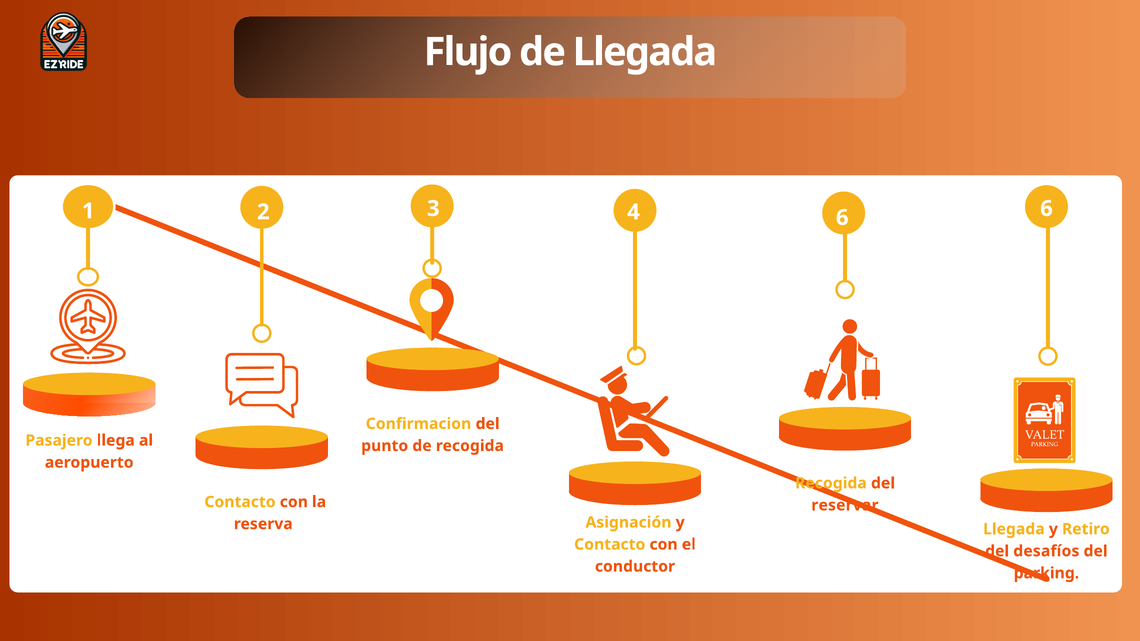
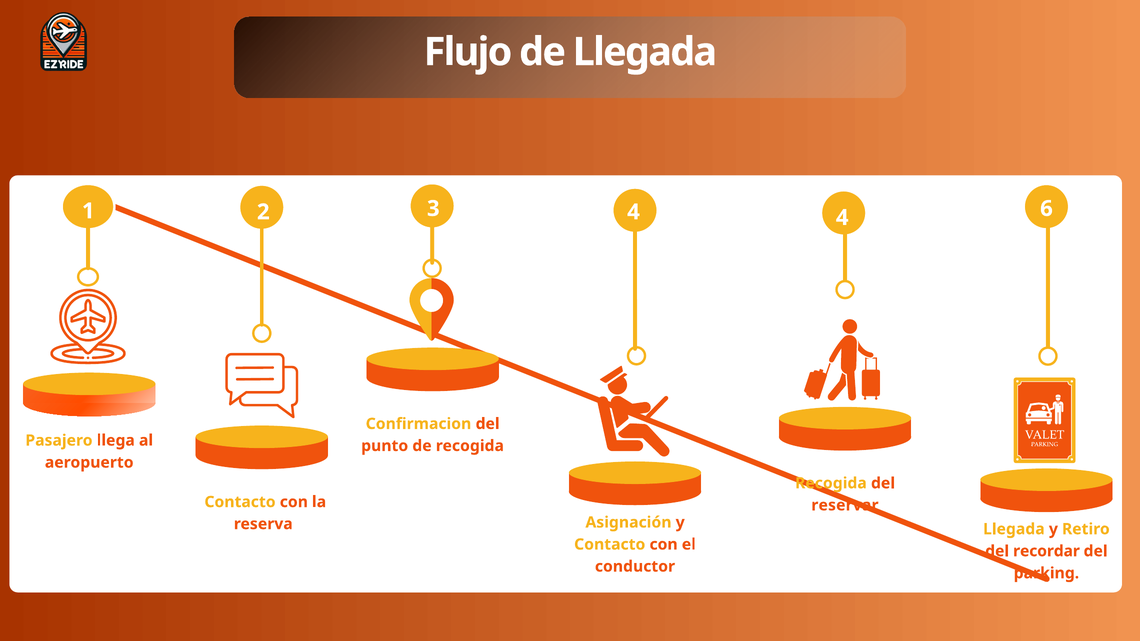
4 6: 6 -> 4 (842, 218)
desafíos: desafíos -> recordar (1046, 551)
